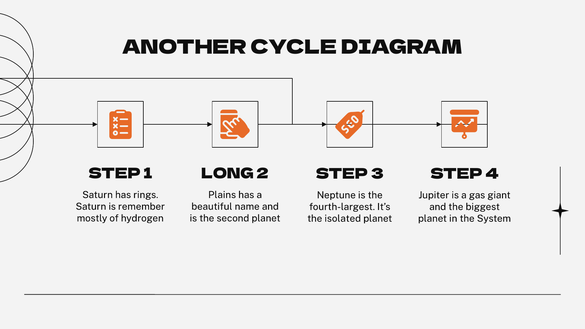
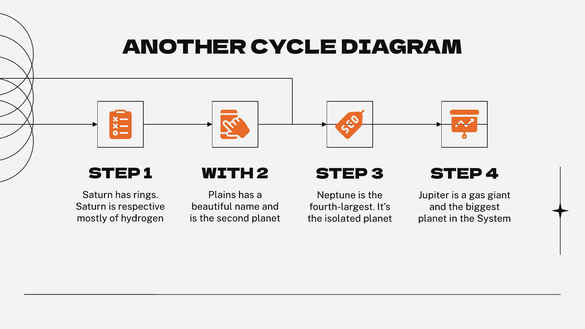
LONG: LONG -> WITH (227, 174)
remember: remember -> respective (141, 207)
